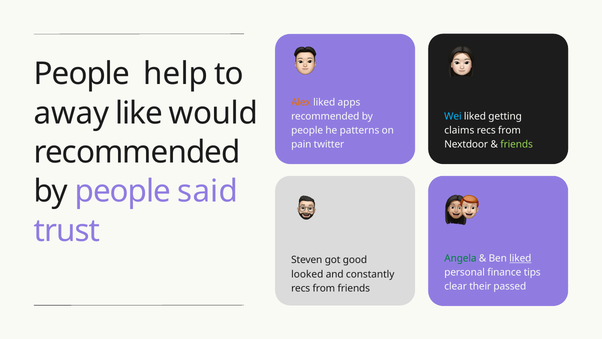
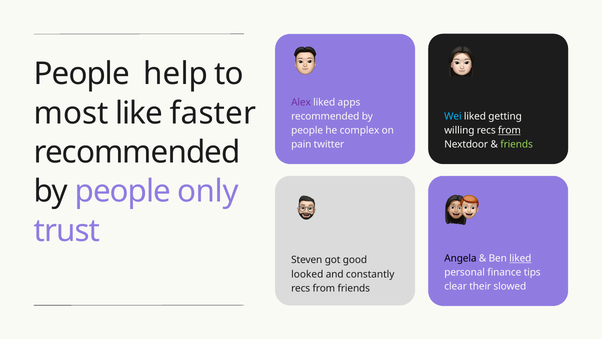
Alex colour: orange -> purple (301, 102)
away: away -> most (71, 113)
would: would -> faster (213, 113)
claims: claims -> willing (459, 130)
from underline: none -> present (509, 130)
patterns: patterns -> complex (360, 130)
said: said -> only (208, 191)
Angela colour: green -> black (460, 258)
passed: passed -> slowed (510, 286)
